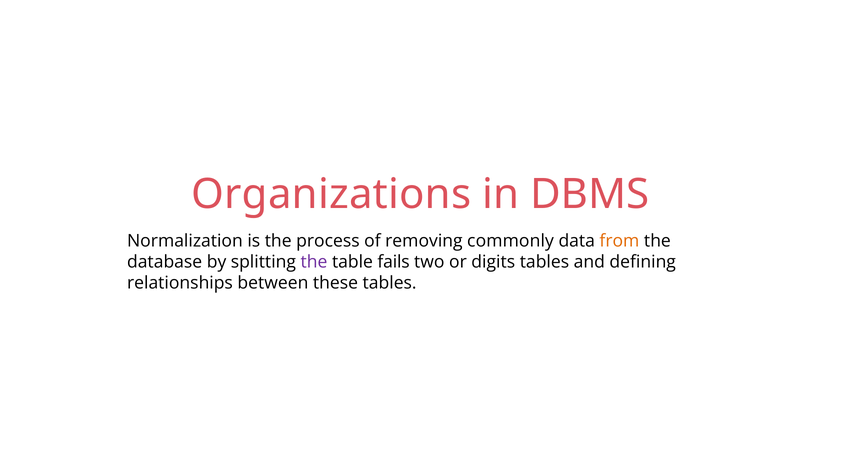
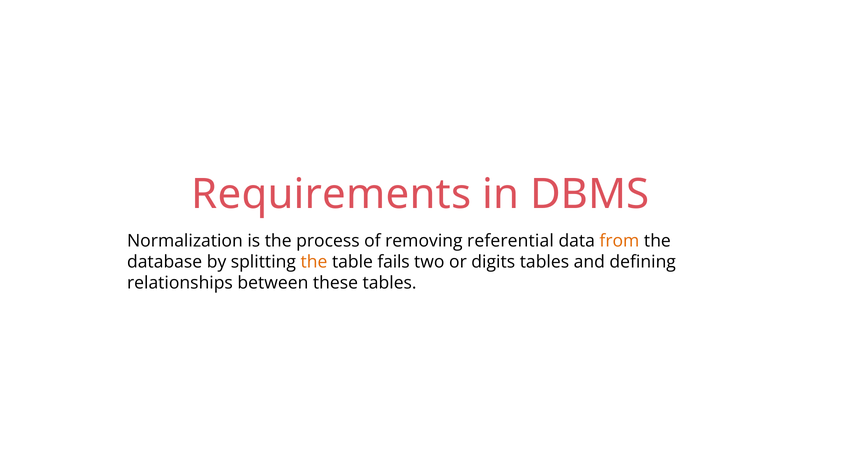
Organizations: Organizations -> Requirements (331, 194)
commonly: commonly -> referential (510, 241)
the colour: purple -> orange (314, 262)
